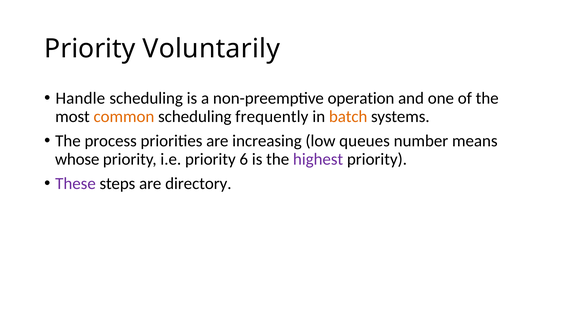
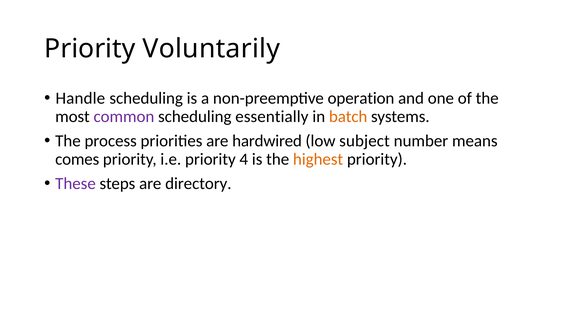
common colour: orange -> purple (124, 117)
frequently: frequently -> essentially (272, 117)
increasing: increasing -> hardwired (267, 141)
queues: queues -> subject (365, 141)
whose: whose -> comes (77, 159)
6: 6 -> 4 (244, 159)
highest colour: purple -> orange (318, 159)
